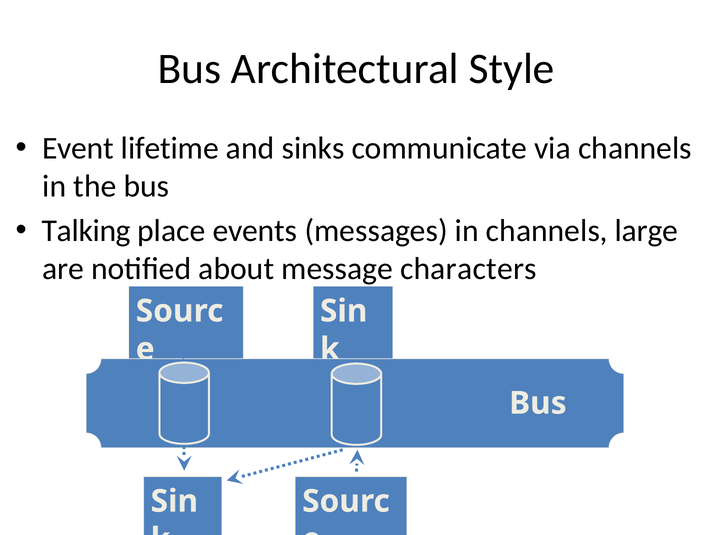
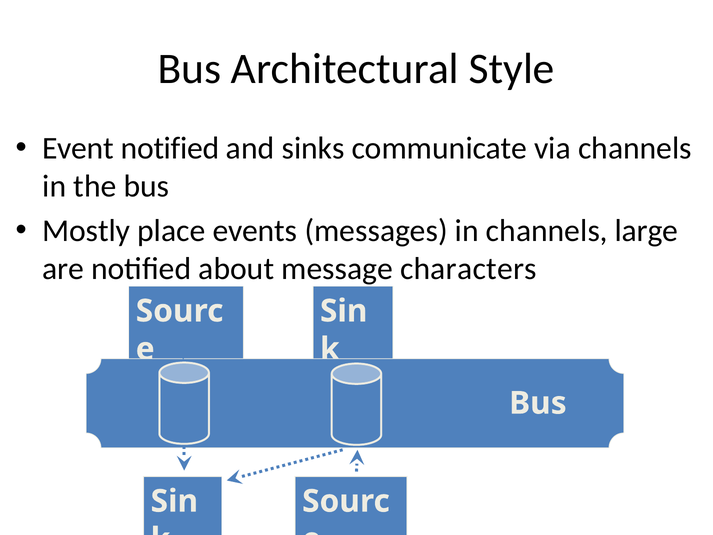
Event lifetime: lifetime -> notified (170, 148)
Talking: Talking -> Mostly (86, 231)
